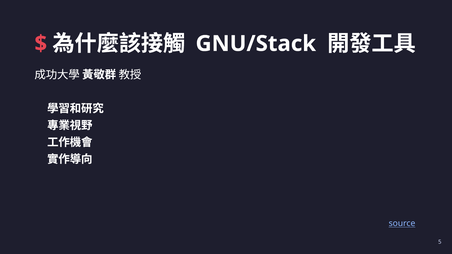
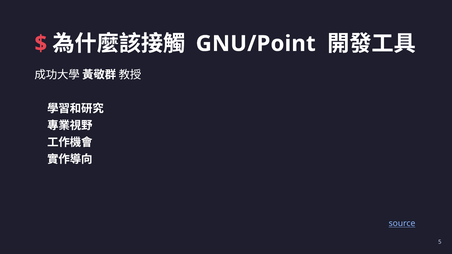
GNU/Stack: GNU/Stack -> GNU/Point (256, 44)
